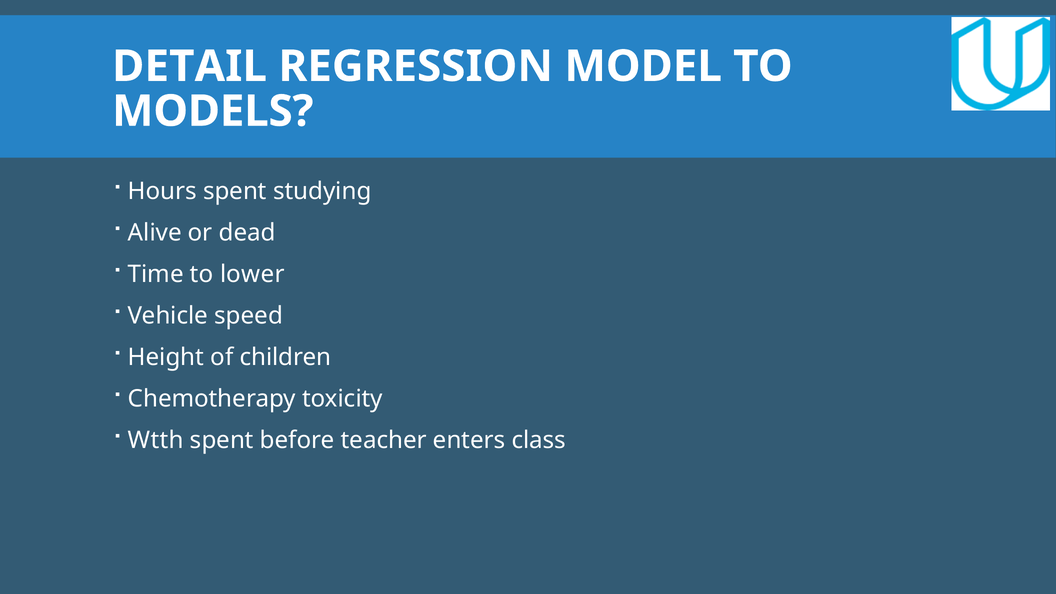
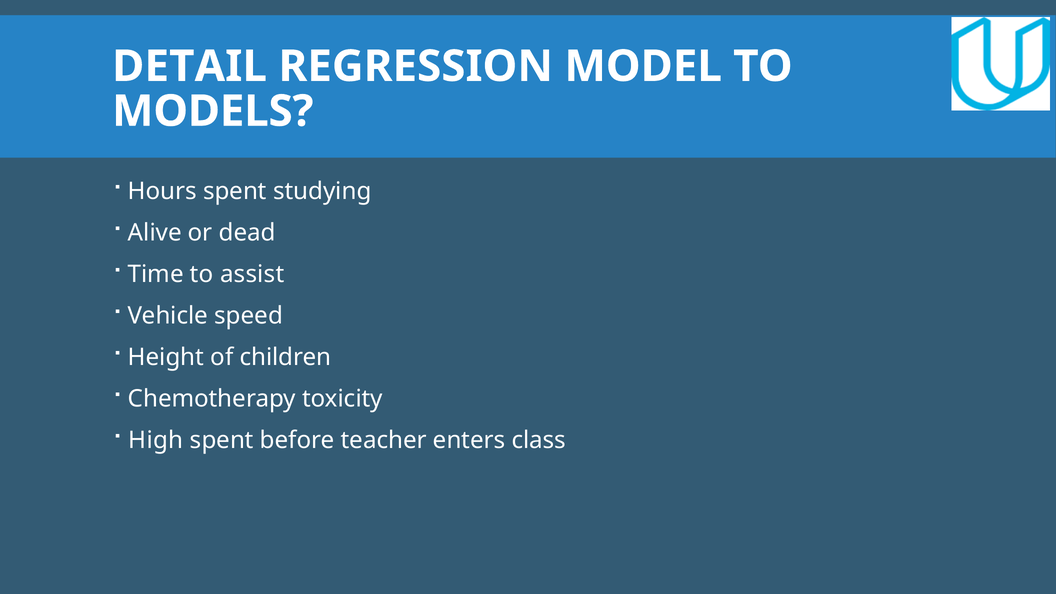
lower: lower -> assist (252, 274)
Wtth: Wtth -> High (156, 440)
